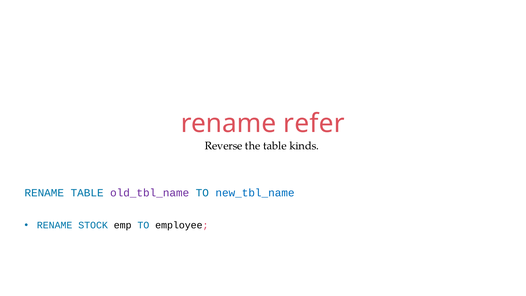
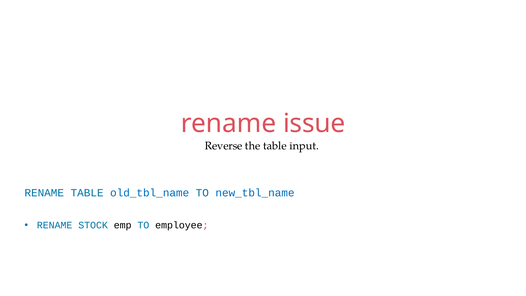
refer: refer -> issue (314, 123)
kinds: kinds -> input (304, 146)
old_tbl_name colour: purple -> blue (150, 193)
